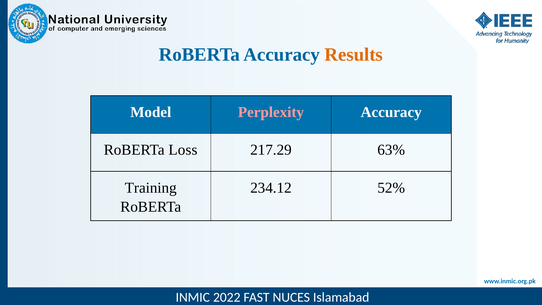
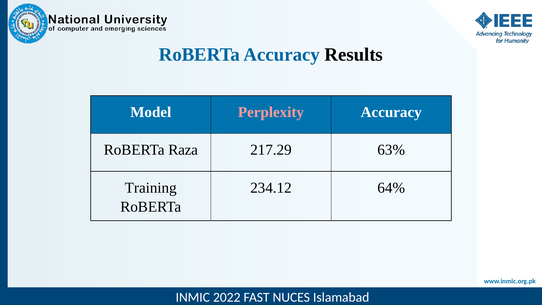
Results colour: orange -> black (354, 55)
Loss: Loss -> Raza (183, 150)
52%: 52% -> 64% (391, 188)
